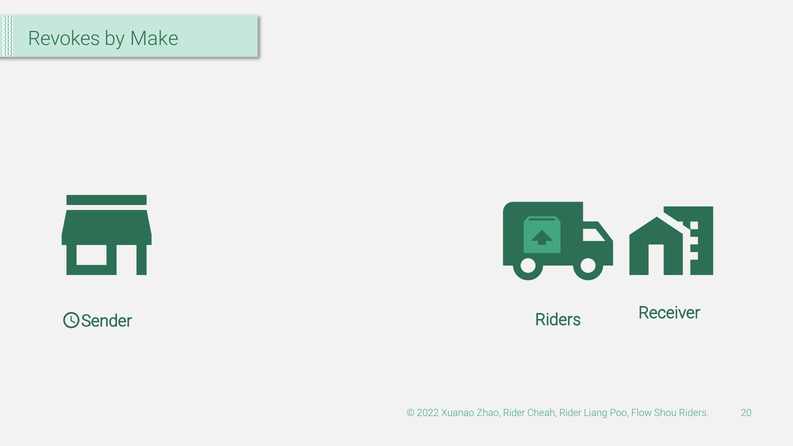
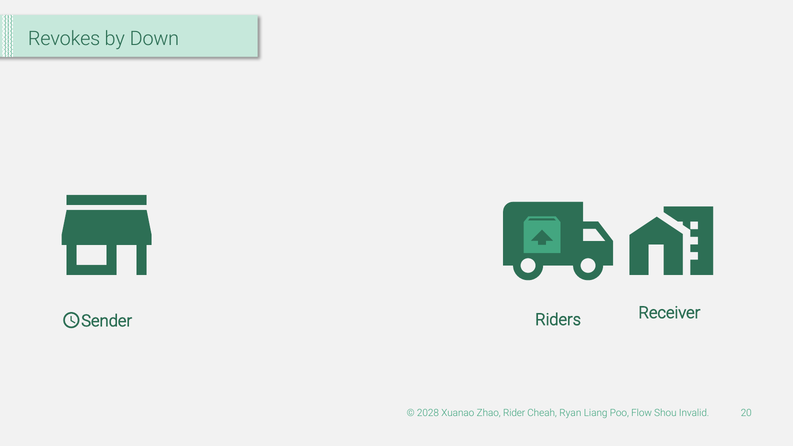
Make: Make -> Down (154, 39)
2022: 2022 -> 2028 (428, 413)
Cheah Rider: Rider -> Ryan (570, 413)
Shou Riders: Riders -> Invalid (694, 413)
